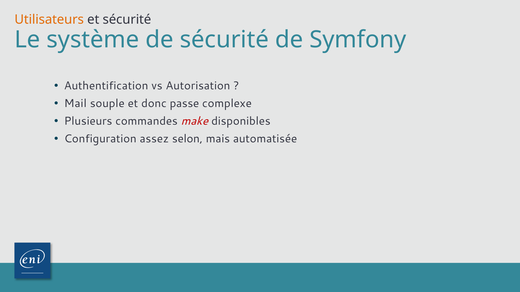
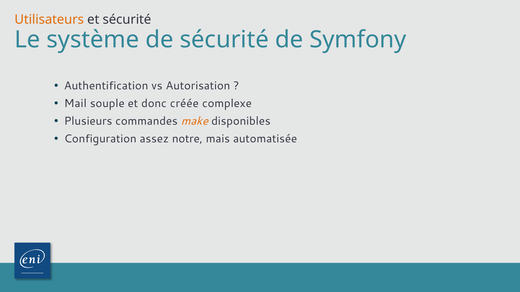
passe: passe -> créée (184, 104)
make colour: red -> orange (195, 121)
selon: selon -> notre (187, 139)
